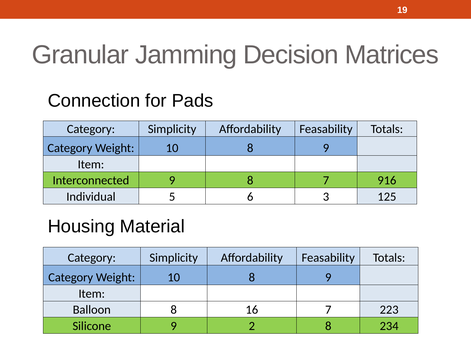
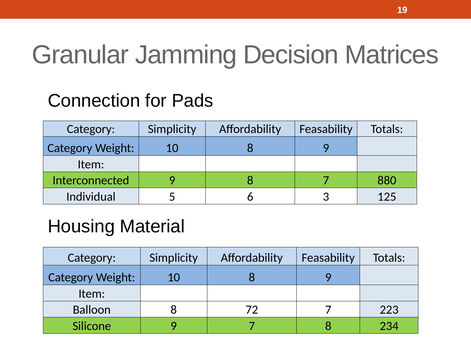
916: 916 -> 880 (387, 181)
16: 16 -> 72 (252, 310)
9 2: 2 -> 7 (252, 326)
